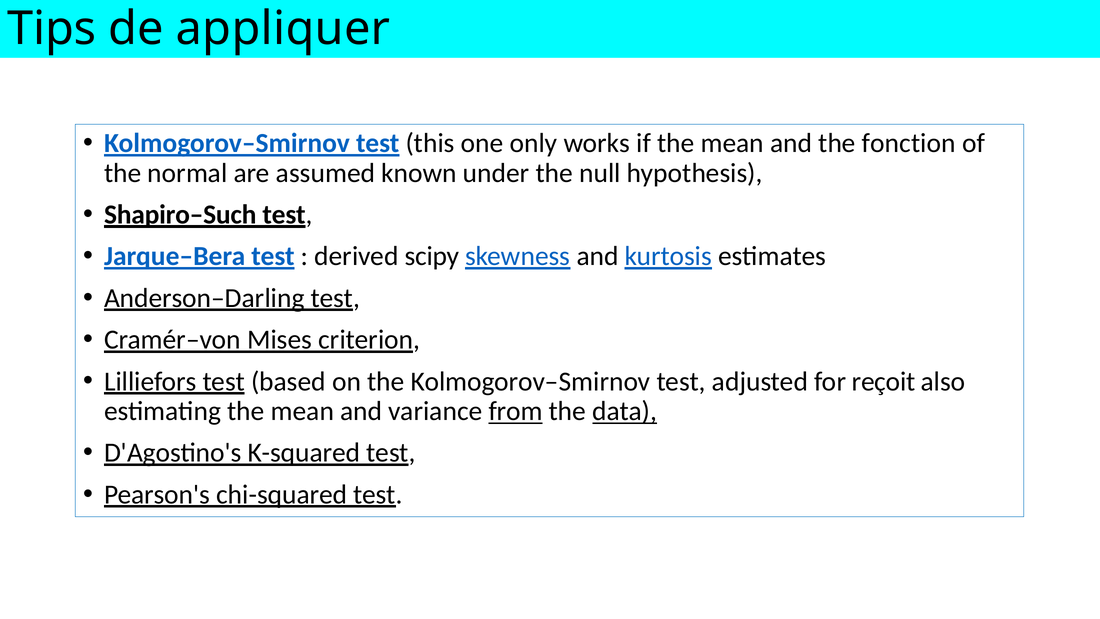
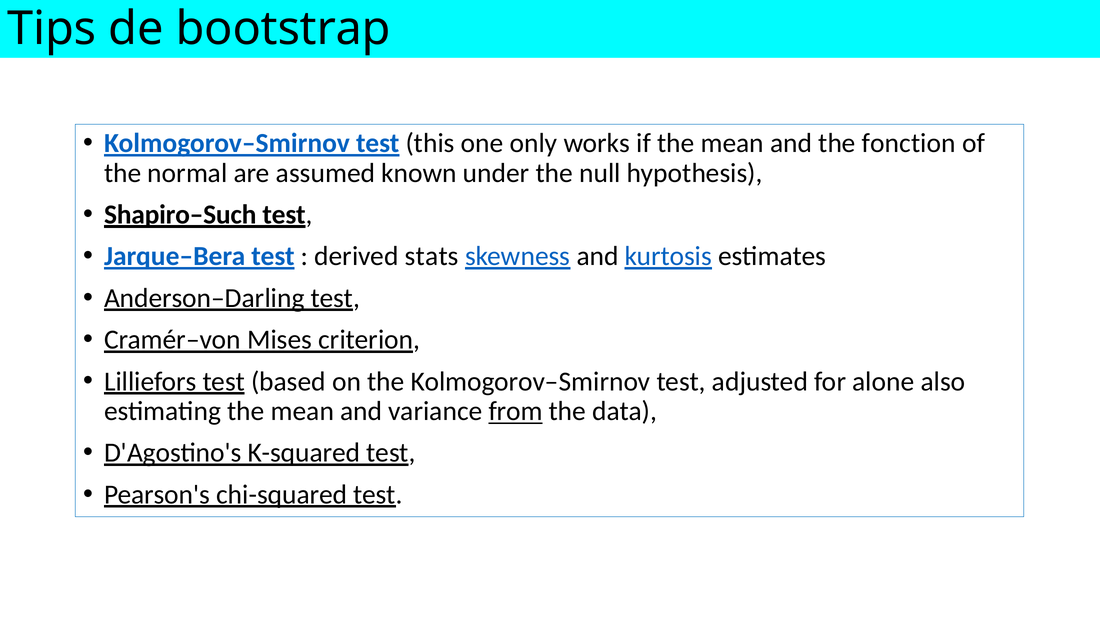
appliquer: appliquer -> bootstrap (283, 29)
scipy: scipy -> stats (432, 256)
reçoit: reçoit -> alone (883, 381)
data underline: present -> none (625, 411)
